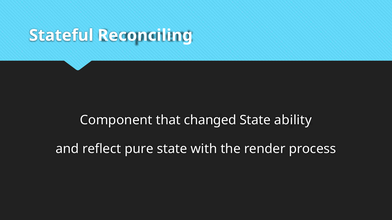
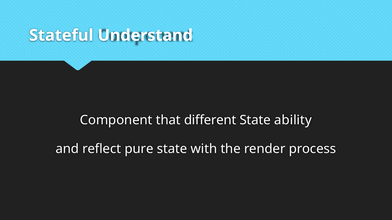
Reconciling: Reconciling -> Understand (145, 35)
changed: changed -> different (210, 120)
